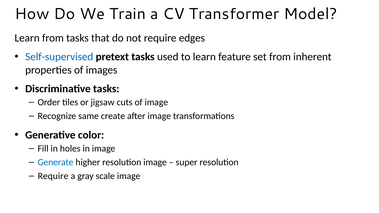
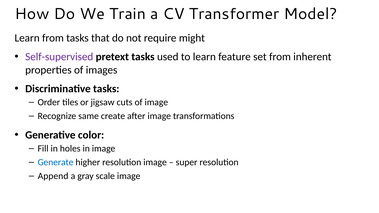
edges: edges -> might (192, 38)
Self-supervised colour: blue -> purple (59, 57)
Require: Require -> Append (53, 176)
